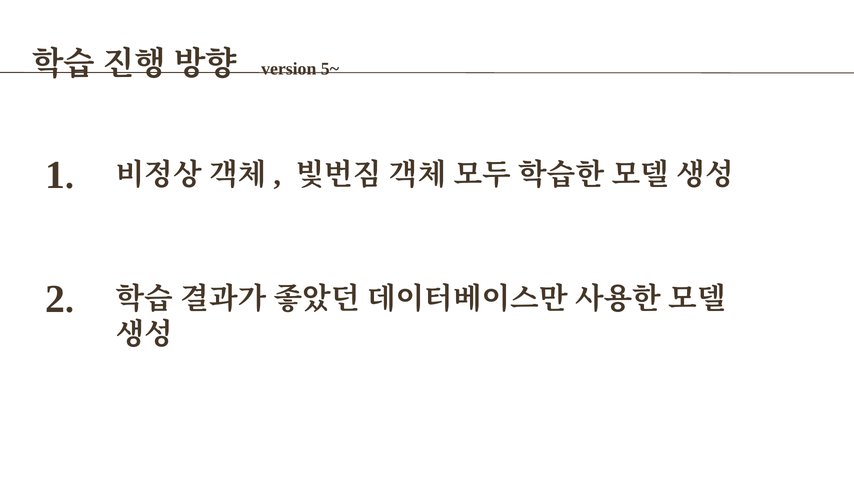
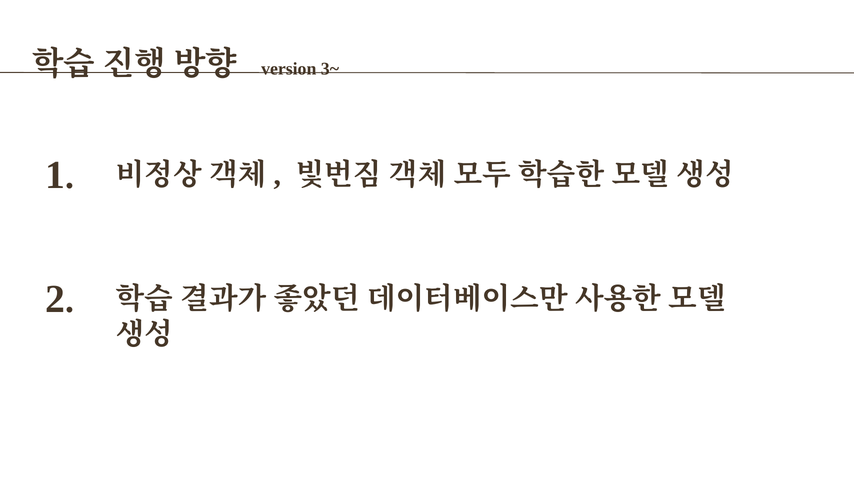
5~: 5~ -> 3~ (330, 69)
